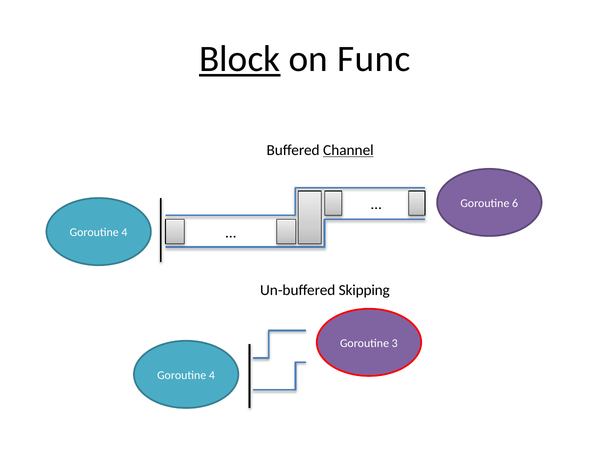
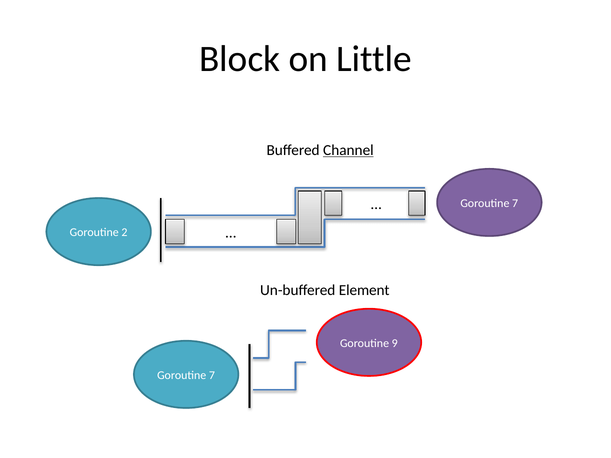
Block underline: present -> none (240, 59)
Func: Func -> Little (374, 59)
6: 6 -> 7 (515, 203)
4: 4 -> 2 (124, 233)
Skipping: Skipping -> Element (364, 290)
3: 3 -> 9 (395, 343)
4: 4 -> 7 (212, 375)
